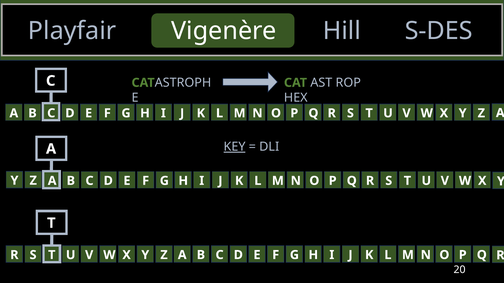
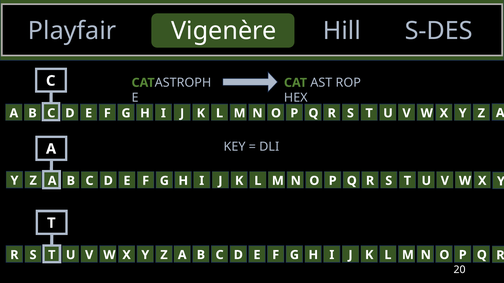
KEY underline: present -> none (235, 147)
